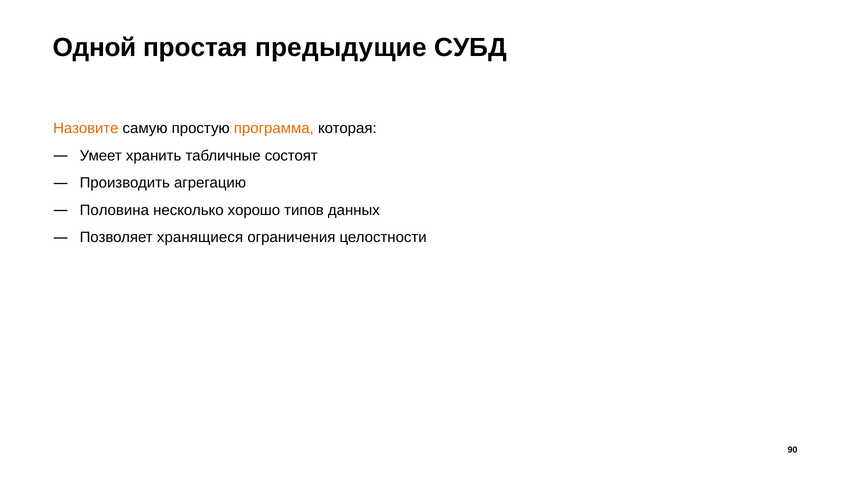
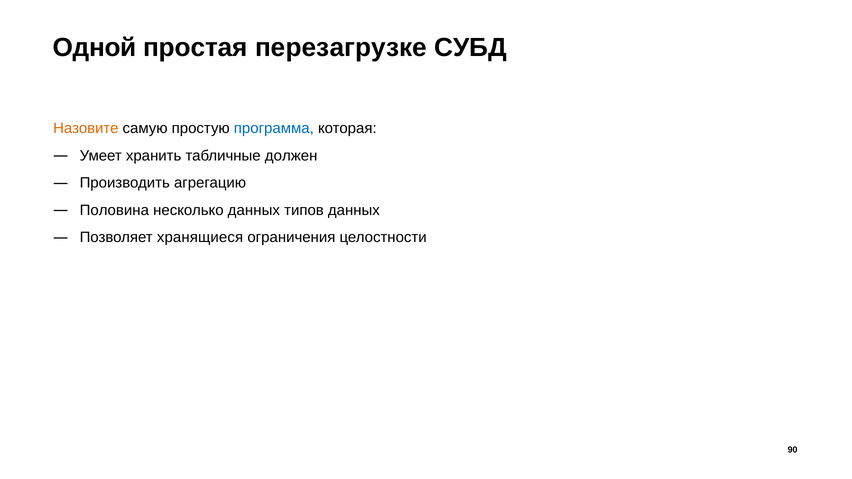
предыдущие: предыдущие -> перезагрузке (341, 48)
программа colour: orange -> blue (274, 128)
состоят: состоят -> должен (291, 156)
несколько хорошо: хорошо -> данных (254, 210)
